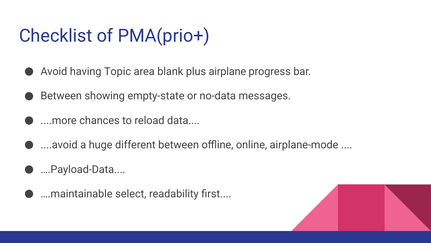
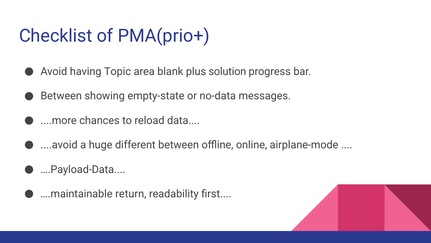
airplane: airplane -> solution (227, 71)
select: select -> return (131, 194)
